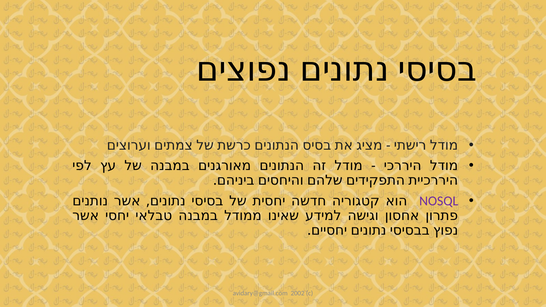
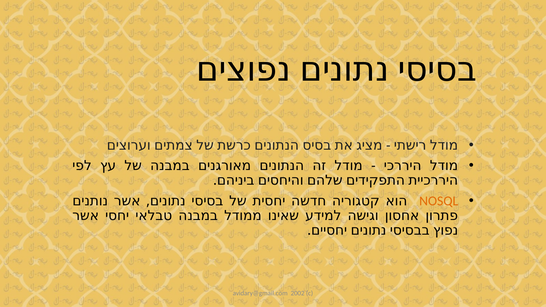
NOSQL colour: purple -> orange (439, 201)
